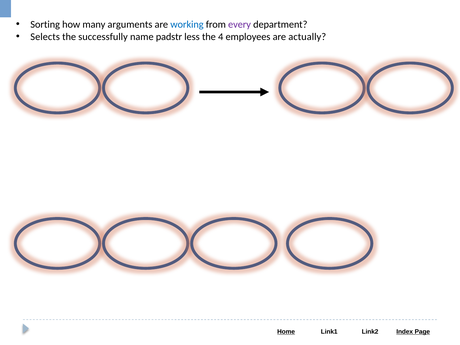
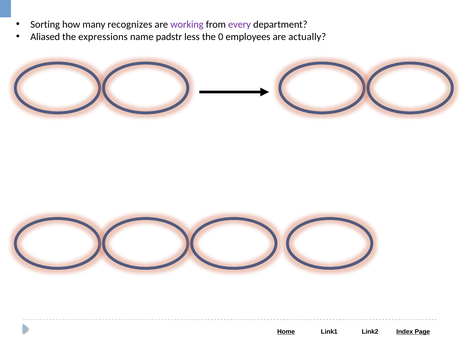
arguments: arguments -> recognizes (130, 24)
working colour: blue -> purple (187, 24)
Selects: Selects -> Aliased (45, 37)
successfully: successfully -> expressions (103, 37)
4: 4 -> 0 (221, 37)
